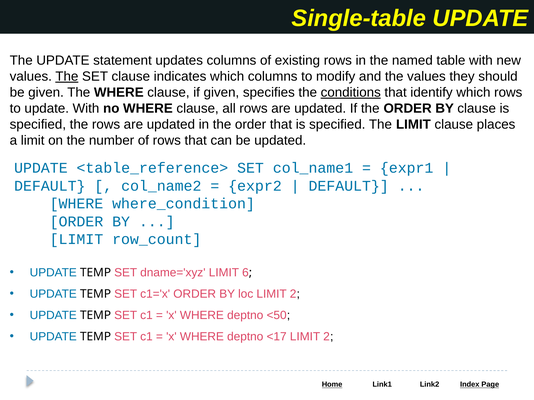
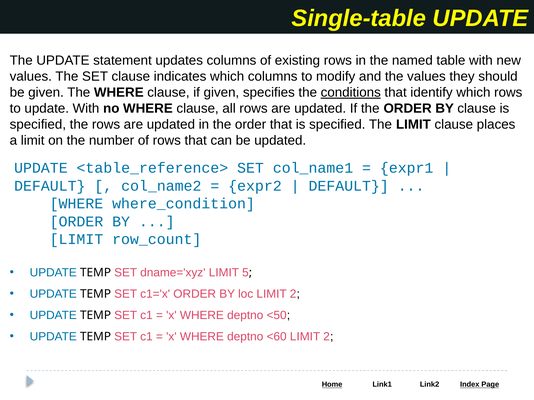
The underline: present -> none (67, 77)
6: 6 -> 5 (245, 273)
<17: <17 -> <60 (277, 337)
